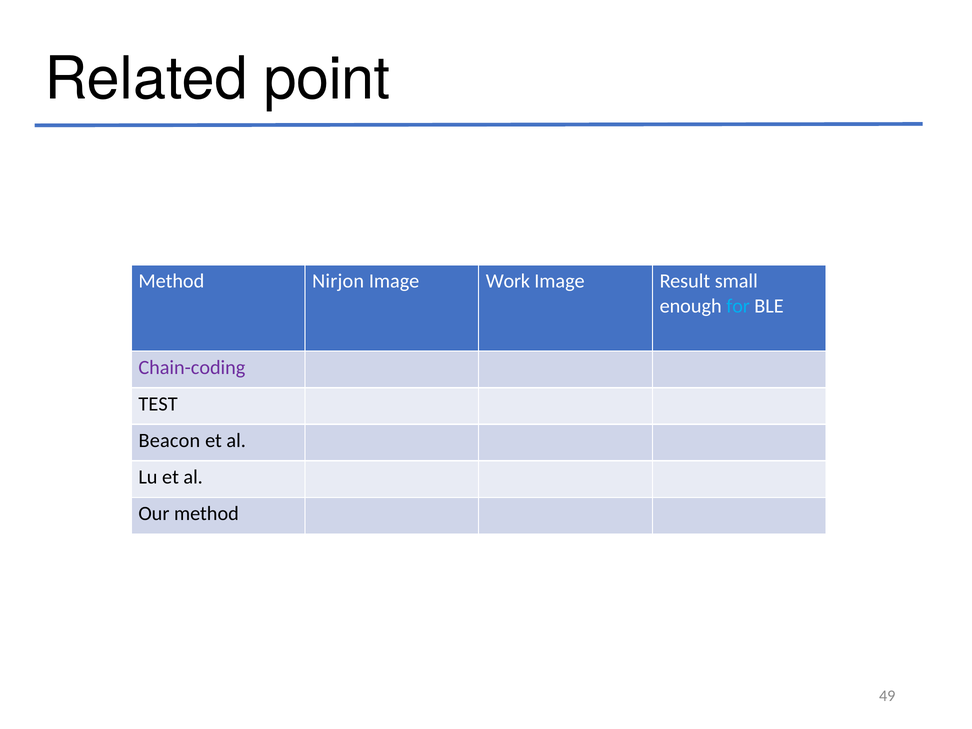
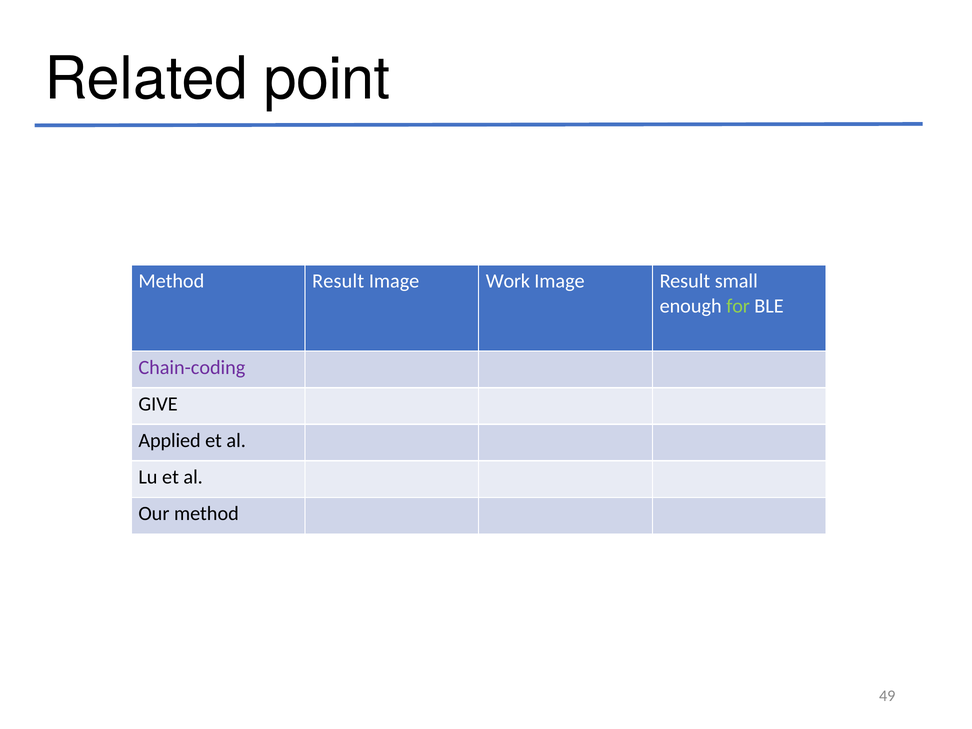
Method Nirjon: Nirjon -> Result (338, 281)
for colour: light blue -> light green (738, 306)
TEST: TEST -> GIVE (158, 404)
Beacon: Beacon -> Applied (170, 440)
